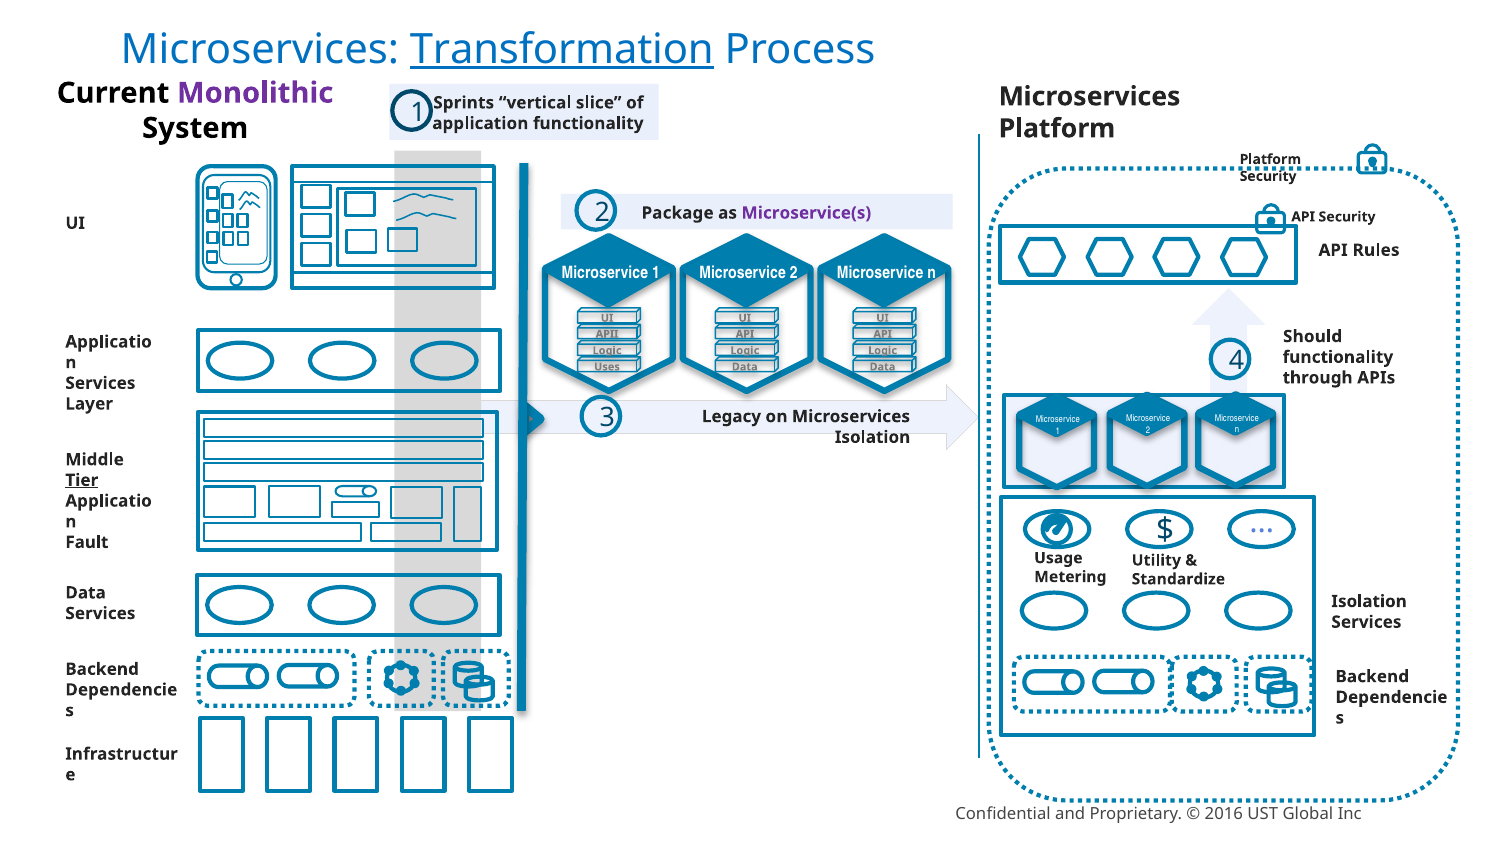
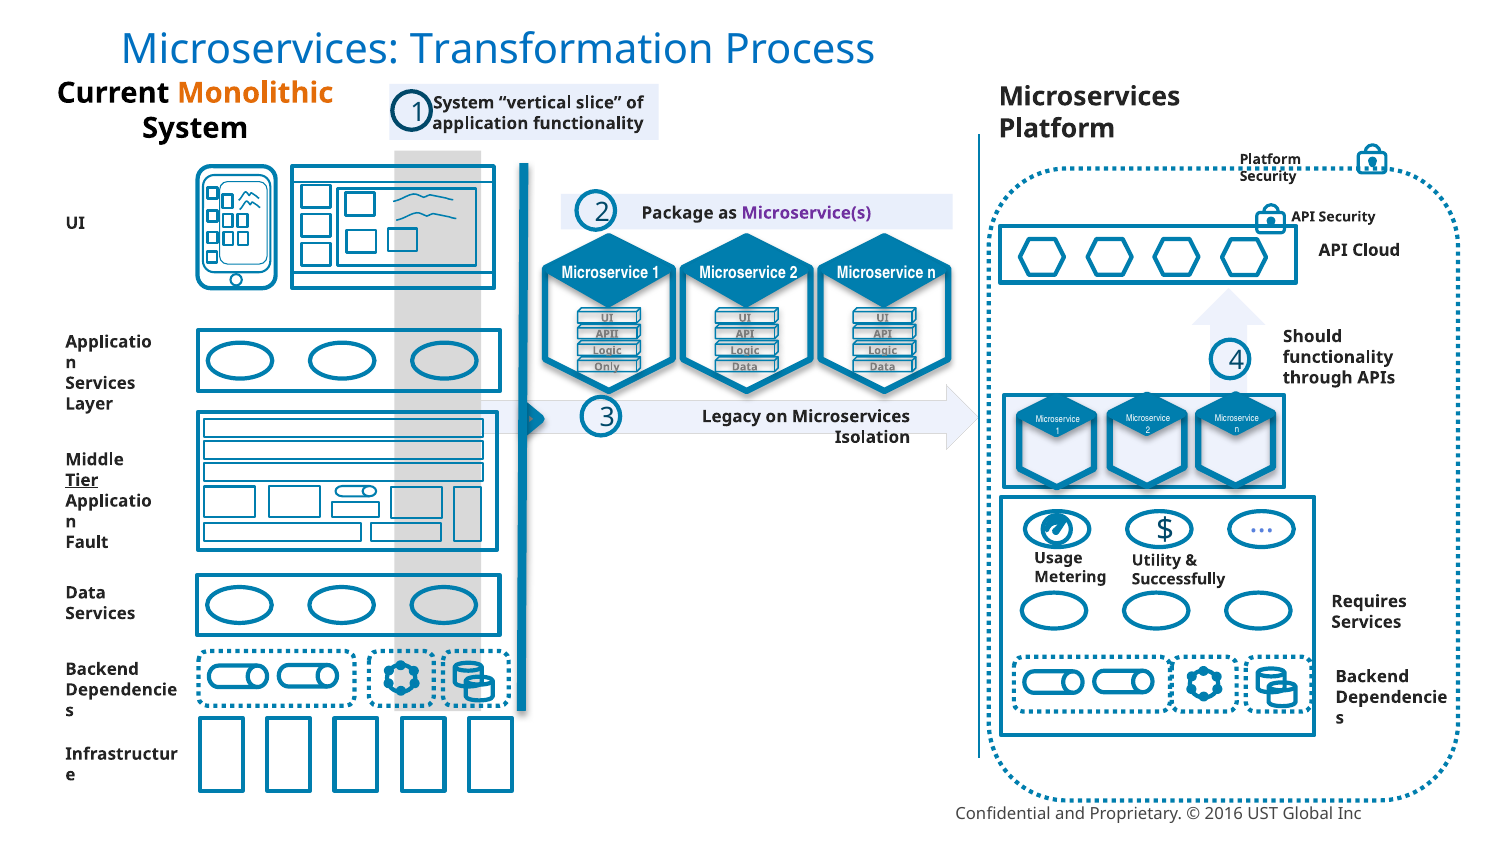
Transformation underline: present -> none (562, 50)
Monolithic colour: purple -> orange (255, 93)
Sprints: Sprints -> System (464, 103)
Rules: Rules -> Cloud (1376, 250)
Uses: Uses -> Only (607, 367)
Standardize: Standardize -> Successfully (1178, 579)
Isolation: Isolation -> Requires (1369, 601)
